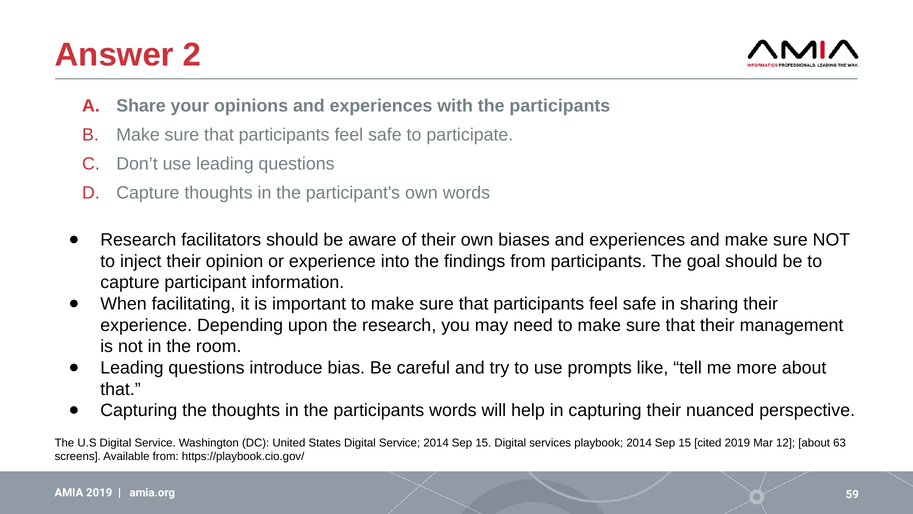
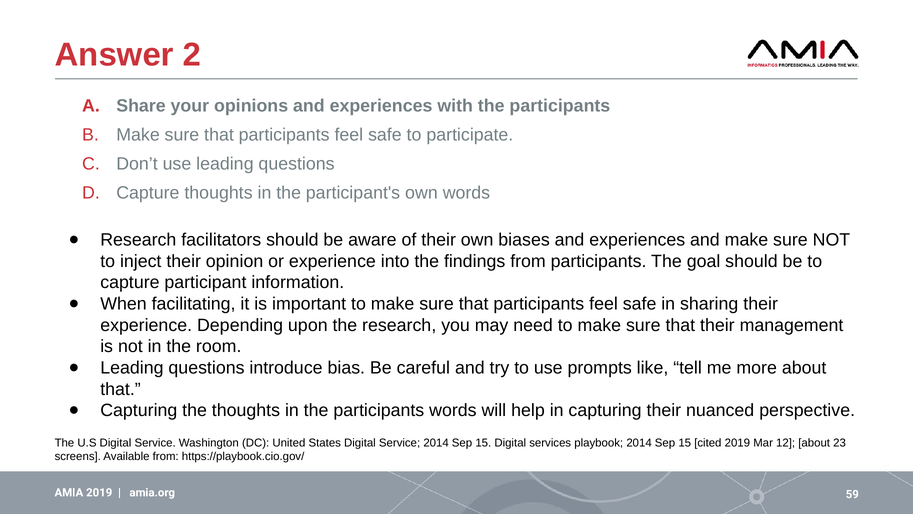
63: 63 -> 23 (840, 442)
